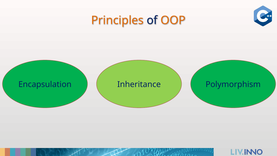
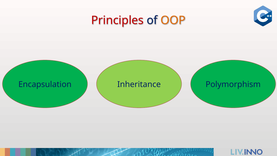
Principles colour: orange -> red (117, 20)
